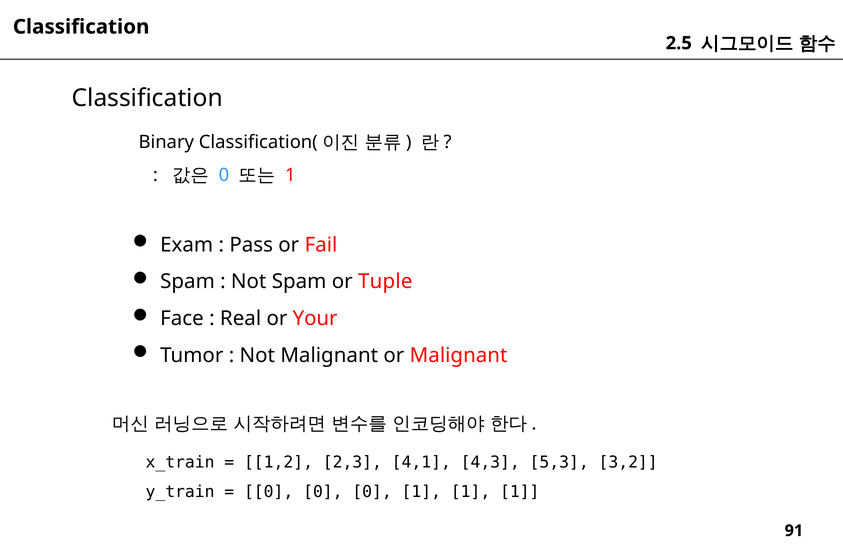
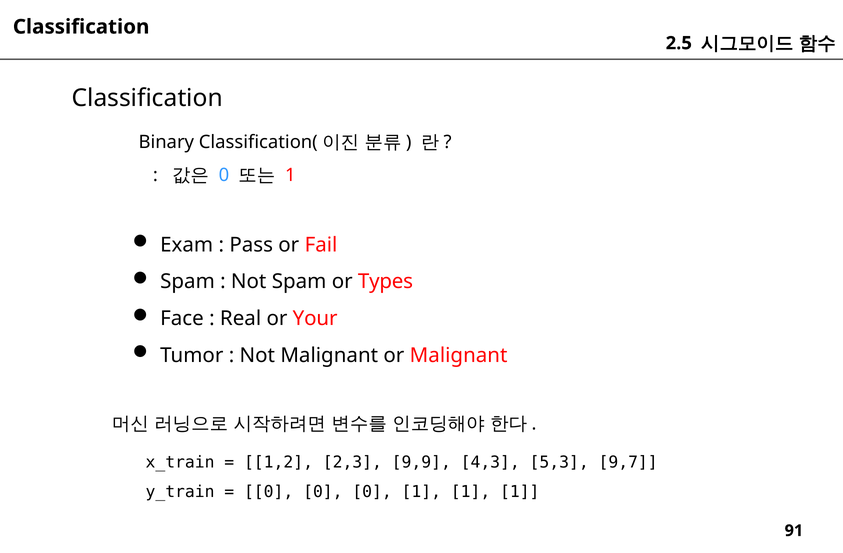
Tuple: Tuple -> Types (385, 282)
4,1: 4,1 -> 9,9 (421, 463)
3,2: 3,2 -> 9,7 (628, 463)
